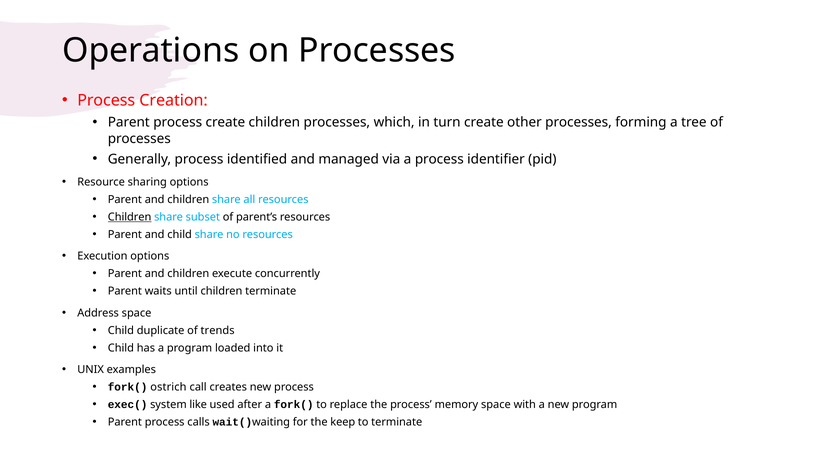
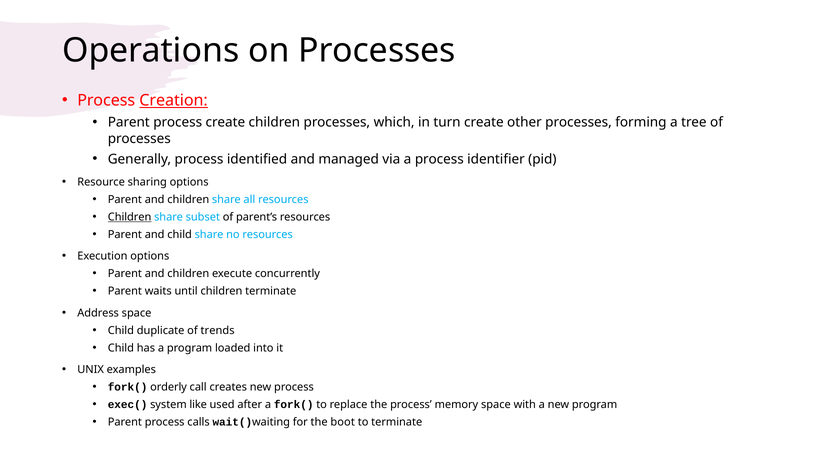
Creation underline: none -> present (174, 100)
ostrich: ostrich -> orderly (169, 387)
keep: keep -> boot (343, 422)
